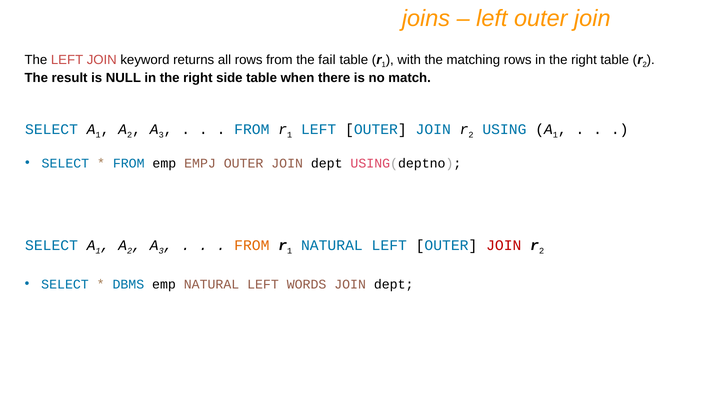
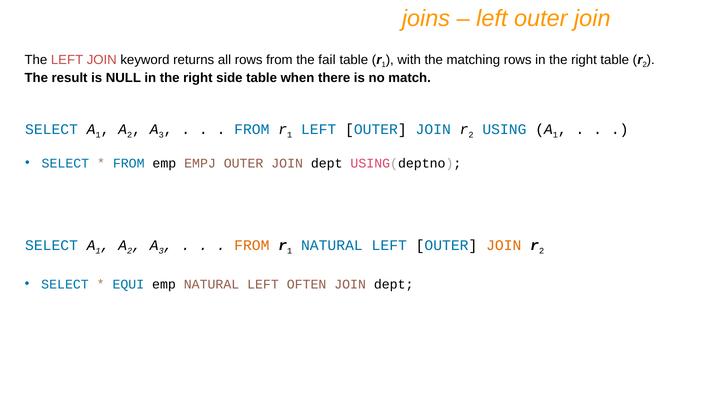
JOIN colour: red -> orange (504, 245)
DBMS: DBMS -> EQUI (128, 284)
WORDS: WORDS -> OFTEN (307, 284)
